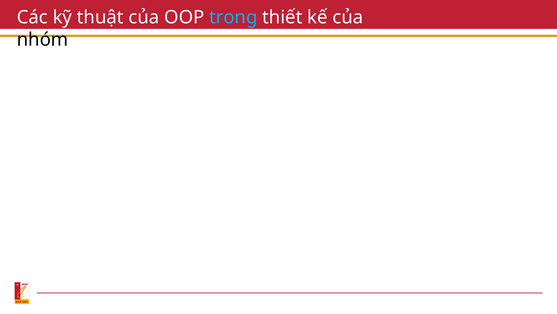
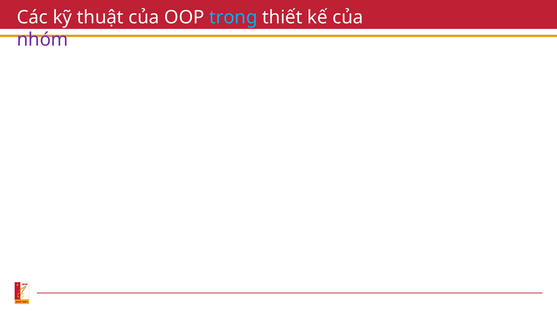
nhóm colour: black -> purple (43, 40)
